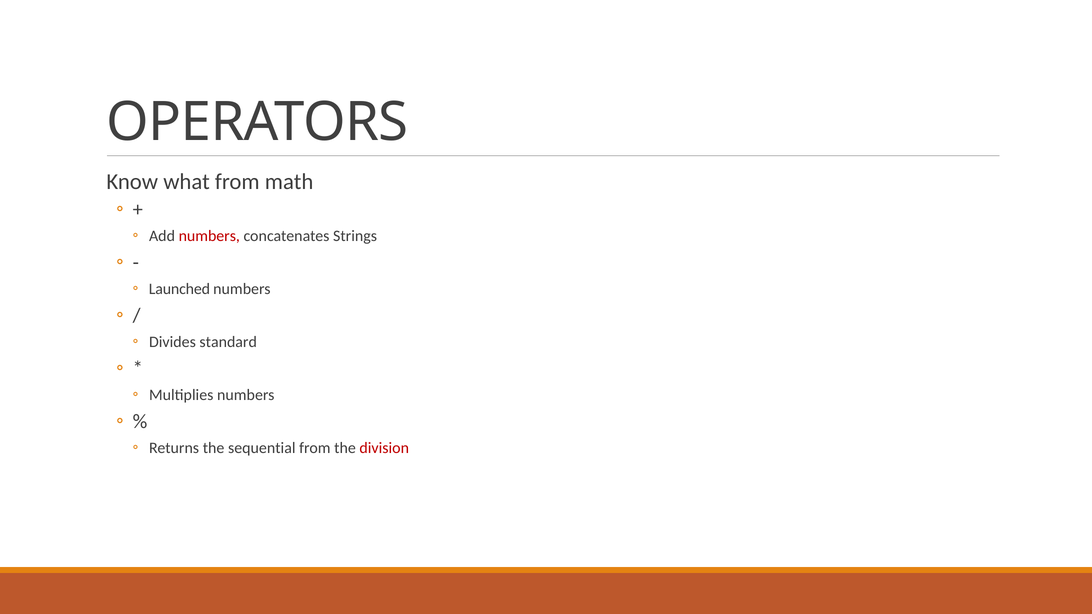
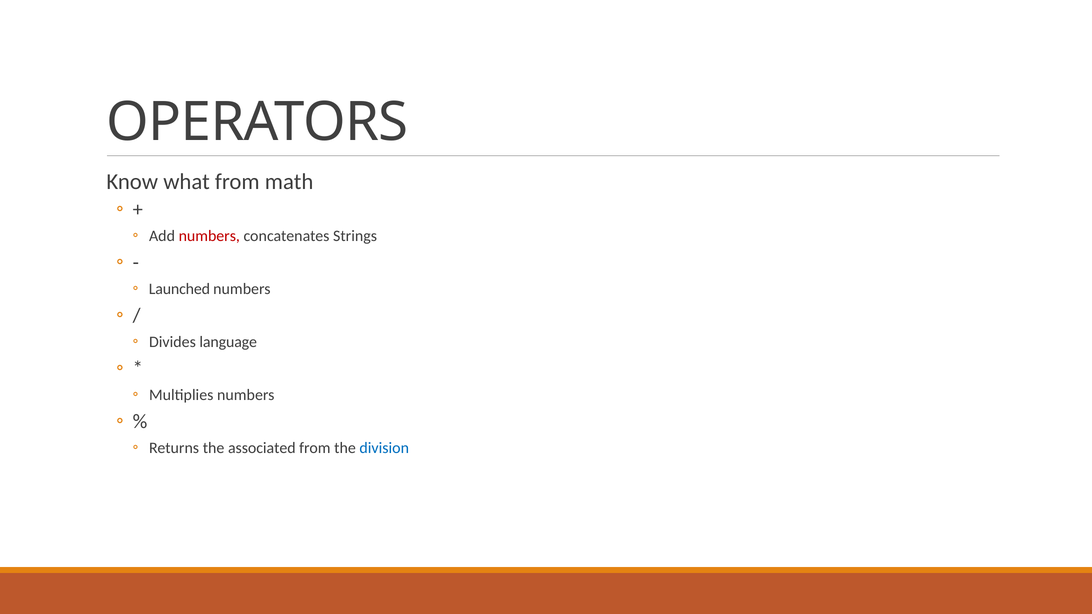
standard: standard -> language (228, 342)
sequential: sequential -> associated (262, 448)
division colour: red -> blue (384, 448)
